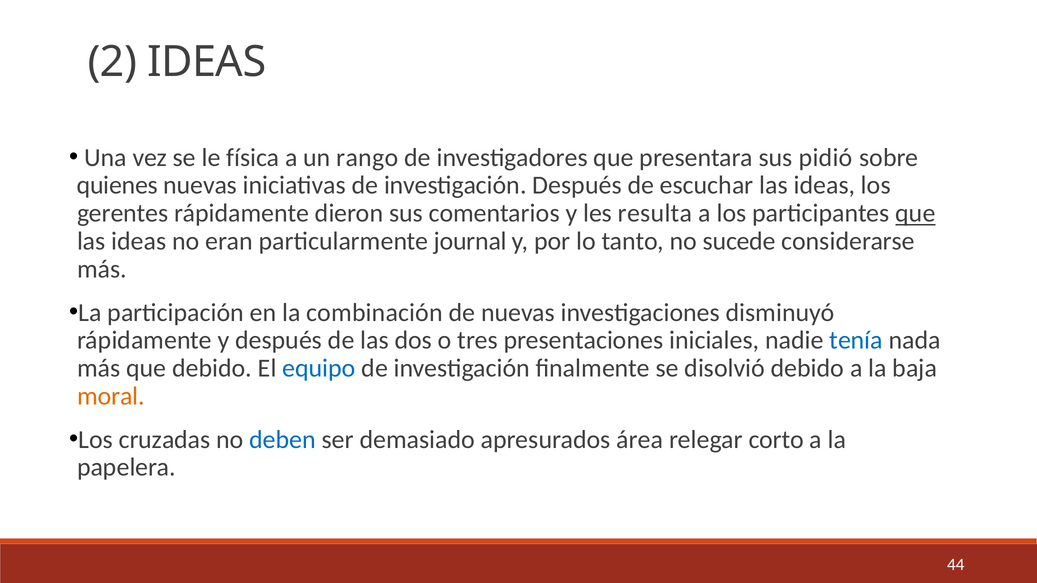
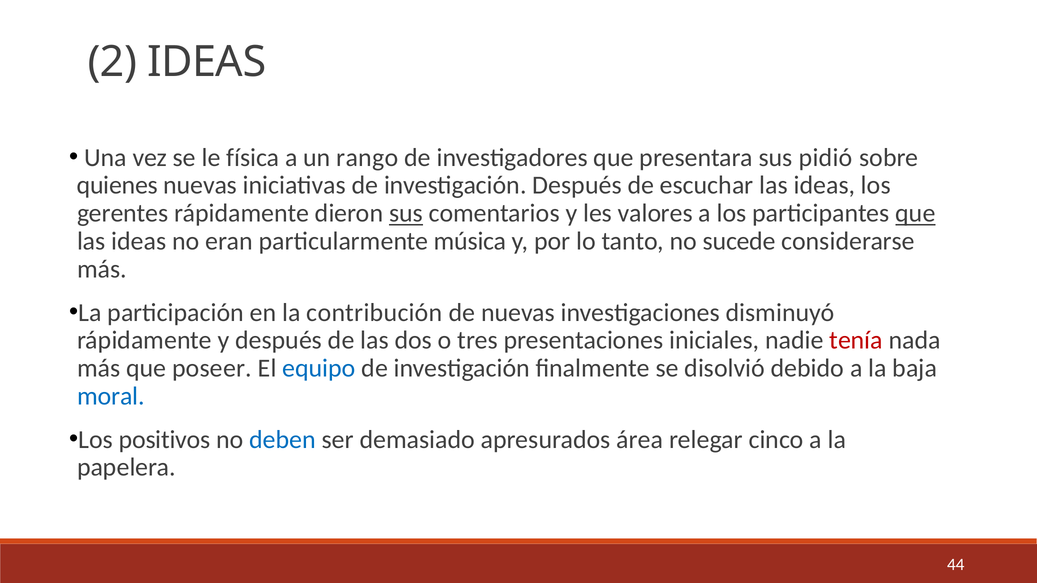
sus underline: none -> present (406, 214)
resulta: resulta -> valores (655, 214)
journal: journal -> música (470, 242)
combinación: combinación -> contribución (374, 313)
tenía colour: blue -> red (856, 341)
que debido: debido -> poseer (212, 369)
moral colour: orange -> blue (111, 397)
cruzadas: cruzadas -> positivos (165, 440)
corto: corto -> cinco (776, 440)
